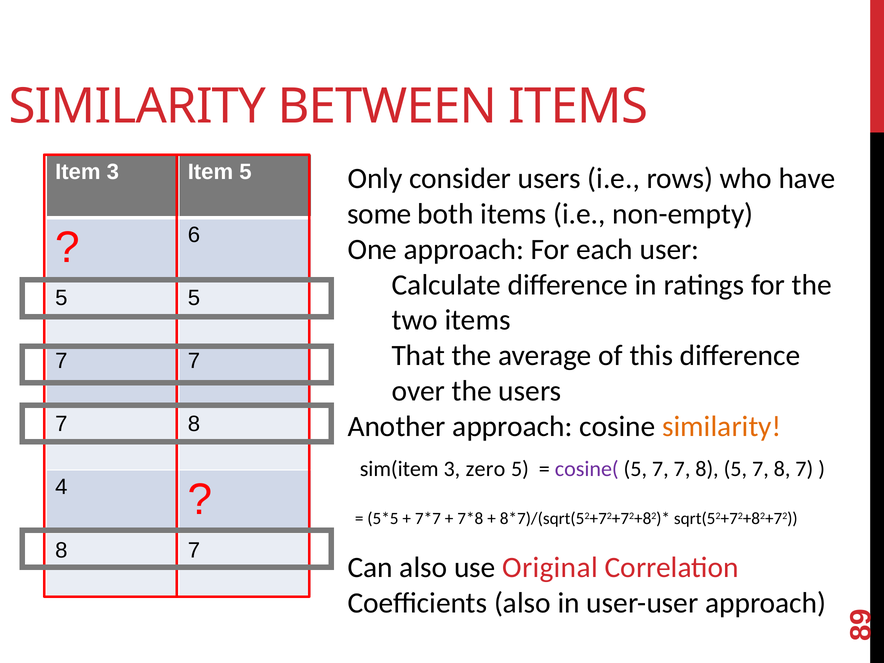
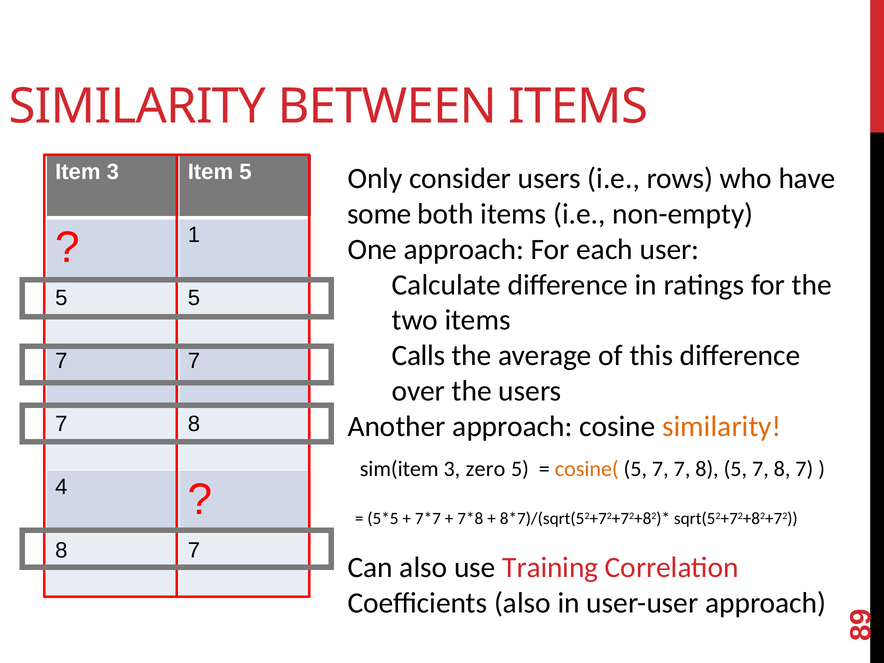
6: 6 -> 1 (194, 235)
That: That -> Calls (419, 356)
cosine( colour: purple -> orange (587, 469)
Original: Original -> Training (550, 568)
